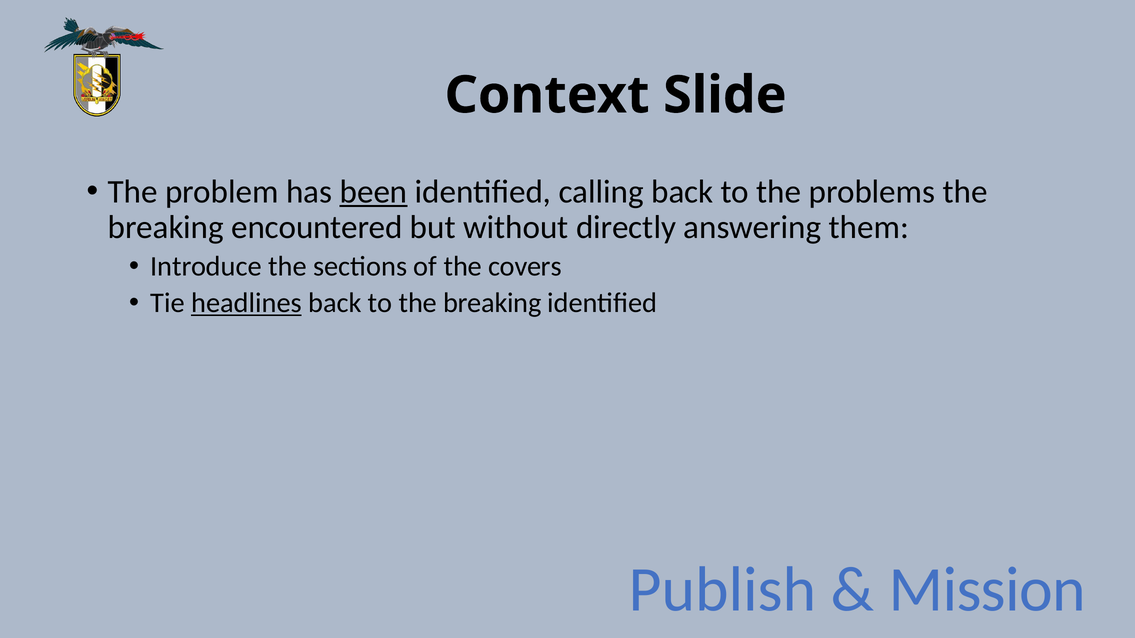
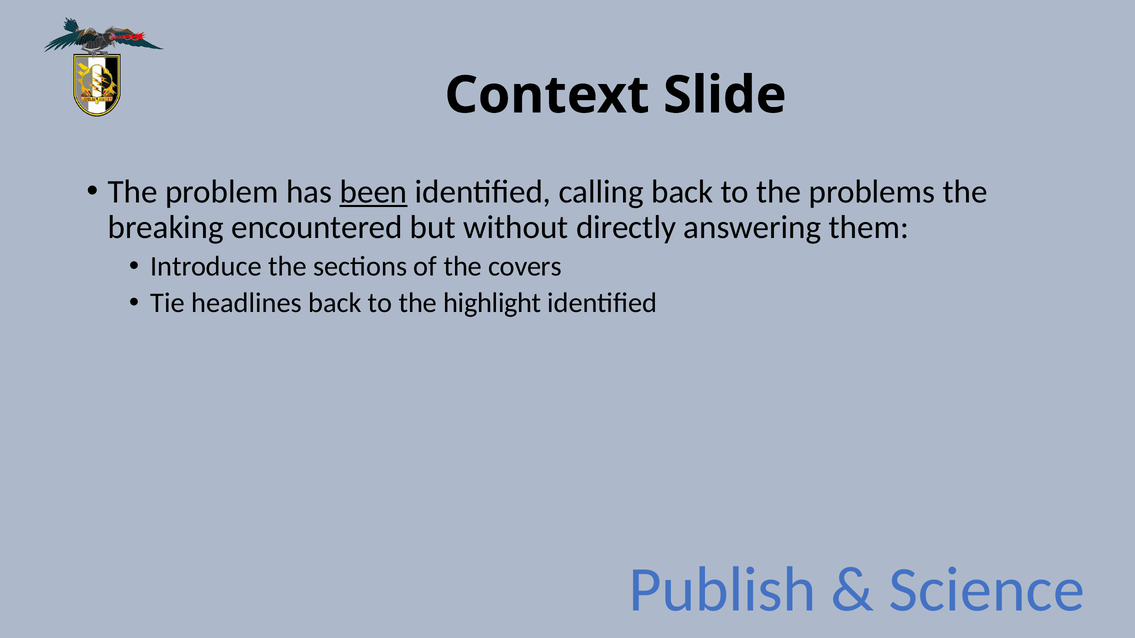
headlines underline: present -> none (246, 303)
to the breaking: breaking -> highlight (492, 303)
Mission: Mission -> Science (987, 590)
